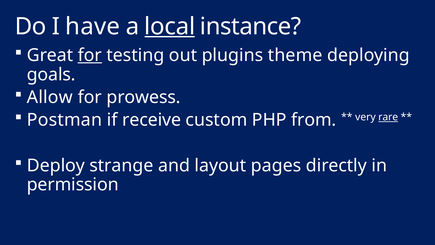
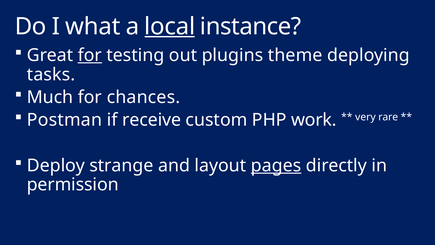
have: have -> what (93, 26)
goals: goals -> tasks (51, 74)
Allow: Allow -> Much (50, 97)
prowess: prowess -> chances (143, 97)
from: from -> work (314, 120)
rare underline: present -> none (388, 117)
pages underline: none -> present (276, 165)
